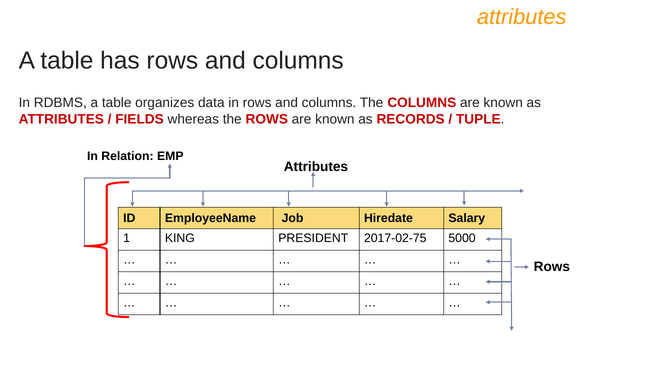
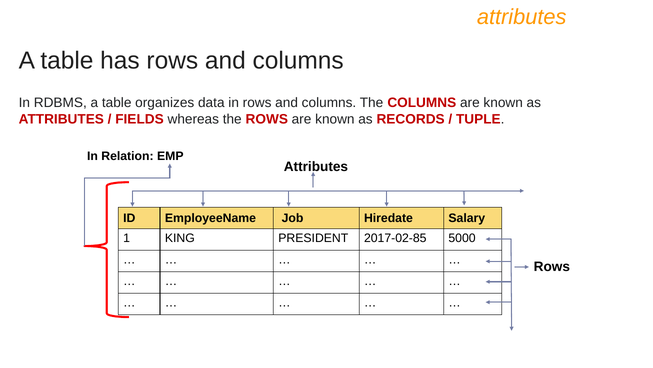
2017-02-75: 2017-02-75 -> 2017-02-85 (395, 238)
